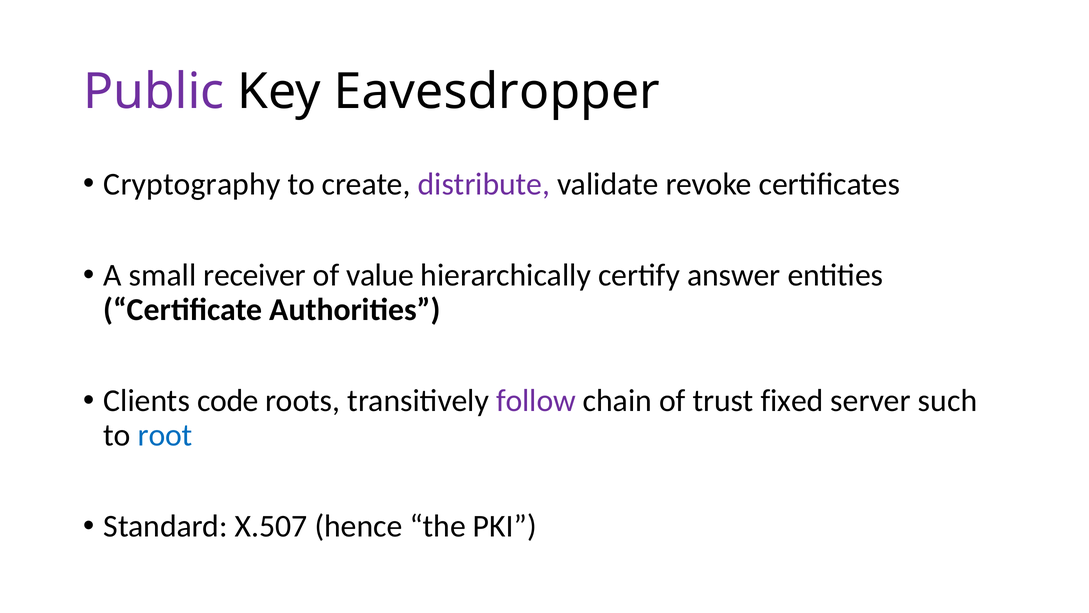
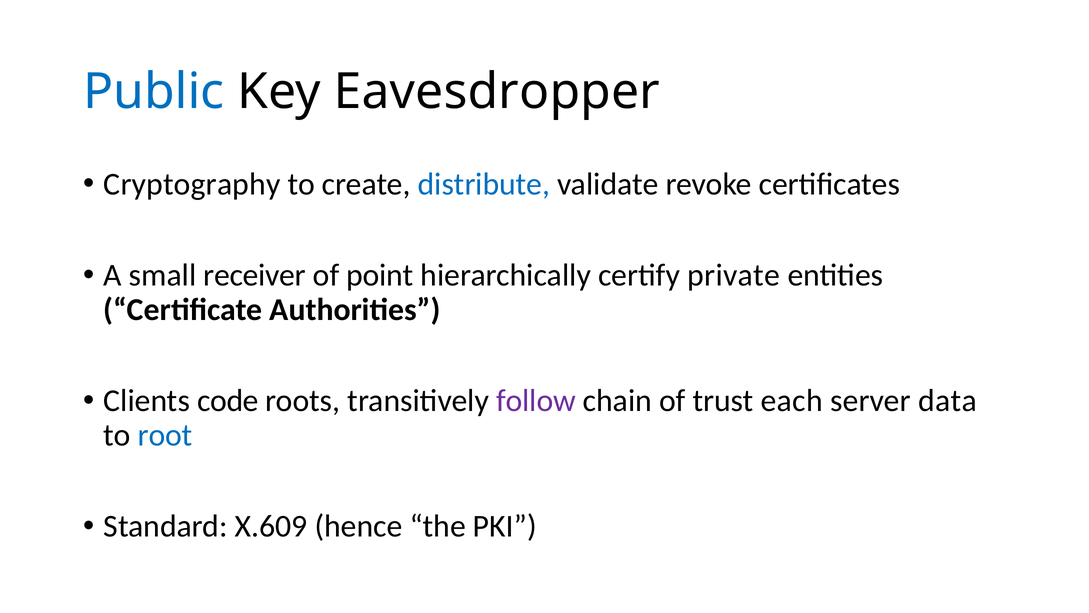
Public colour: purple -> blue (154, 91)
distribute colour: purple -> blue (484, 184)
value: value -> point (380, 275)
answer: answer -> private (734, 275)
fixed: fixed -> each (792, 401)
such: such -> data (947, 401)
X.507: X.507 -> X.609 (271, 526)
